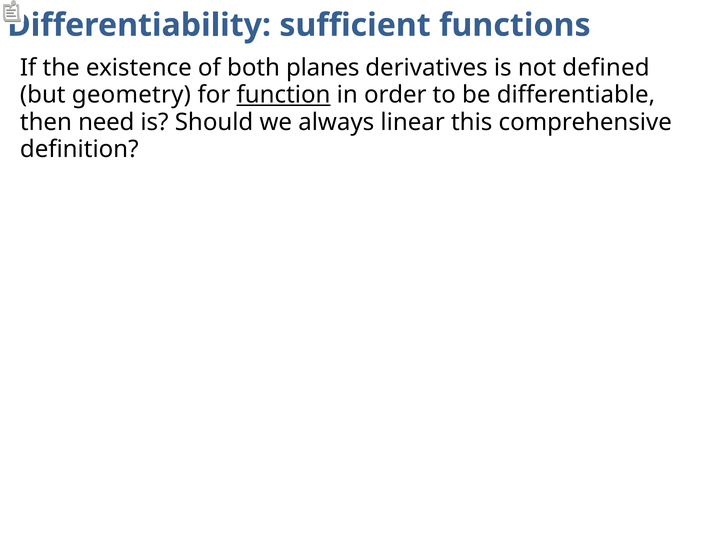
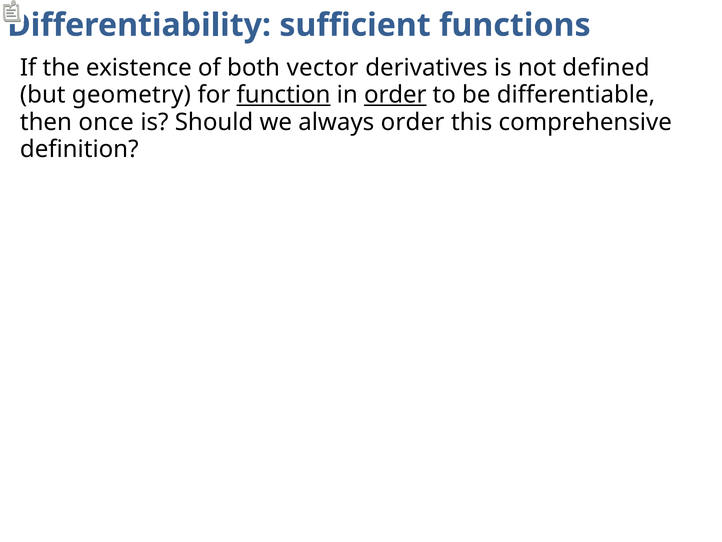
planes: planes -> vector (323, 68)
order underline: none -> present (395, 95)
need: need -> once (106, 122)
always linear: linear -> order (413, 122)
